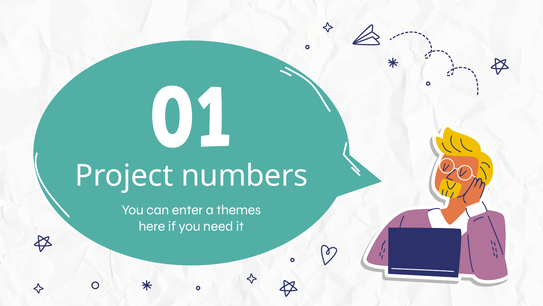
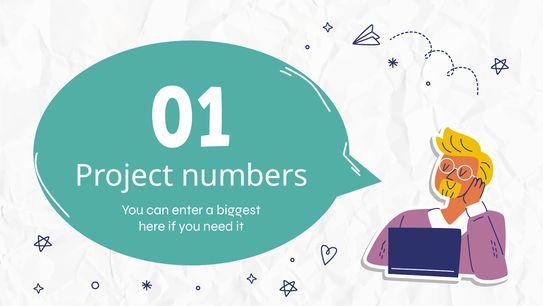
themes: themes -> biggest (239, 210)
